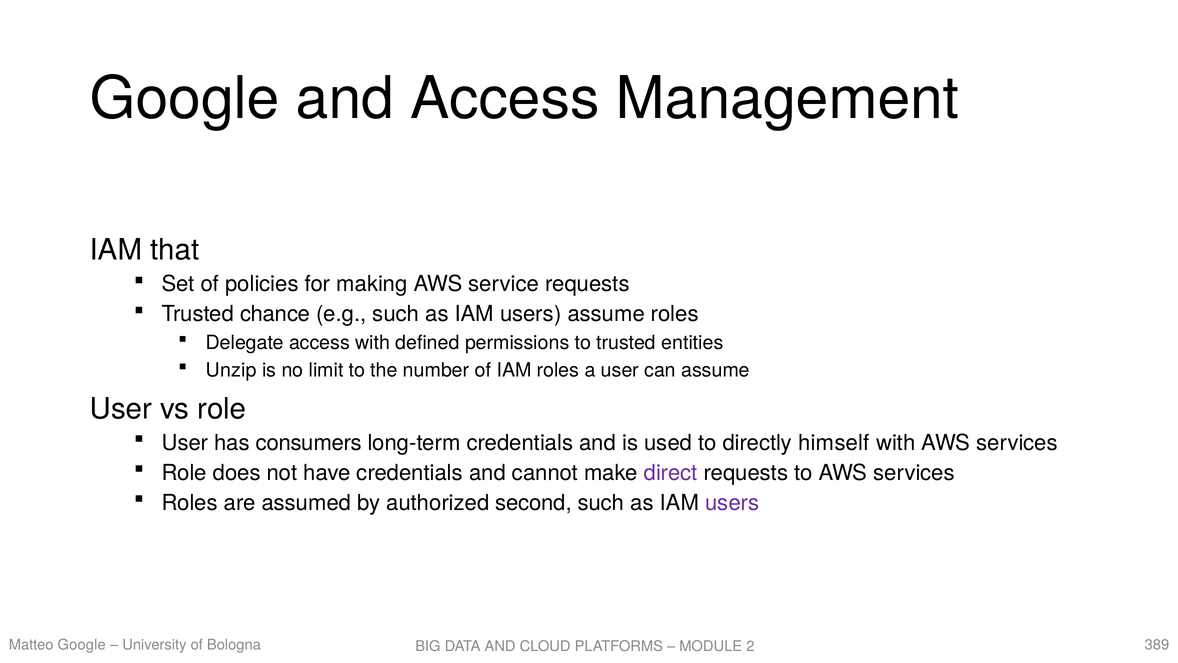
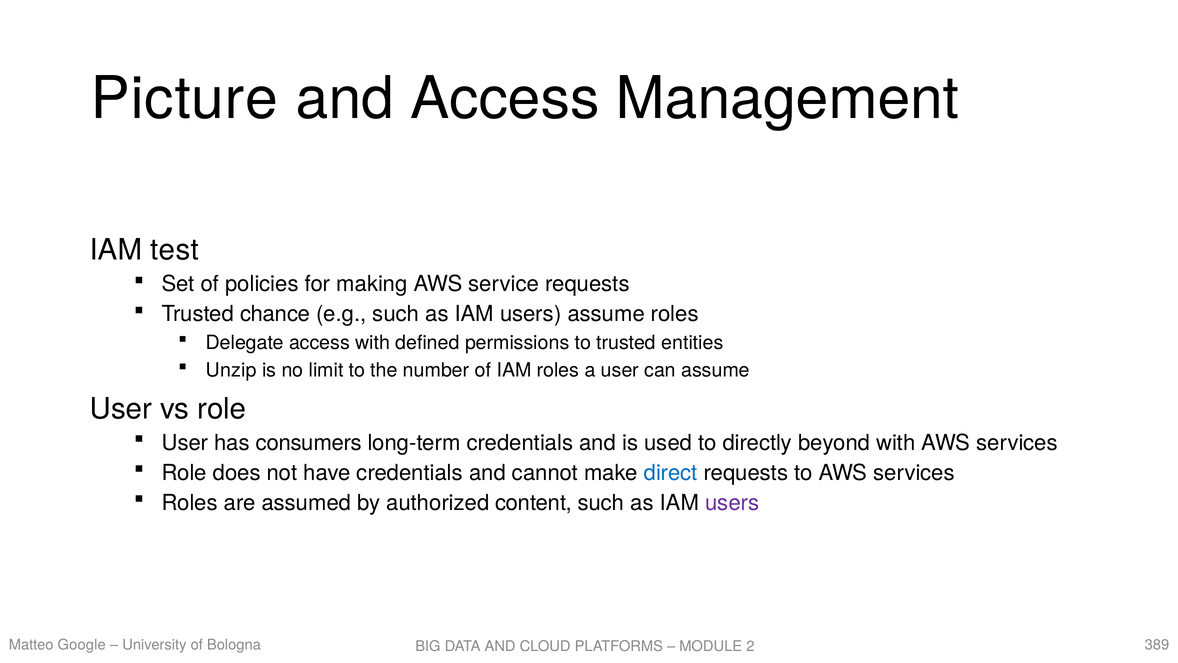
Google: Google -> Picture (184, 99)
that: that -> test (175, 250)
himself: himself -> beyond (834, 443)
direct colour: purple -> blue (671, 473)
second: second -> content (534, 503)
